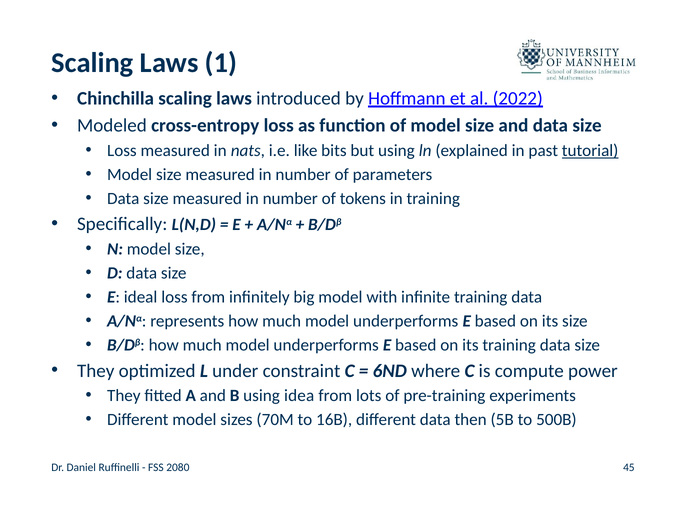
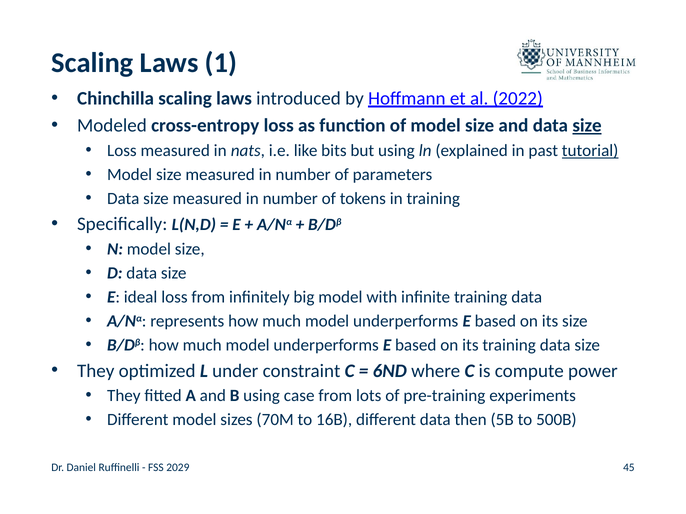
size underline: none -> present (587, 126)
idea: idea -> case (299, 396)
2080: 2080 -> 2029 (178, 468)
